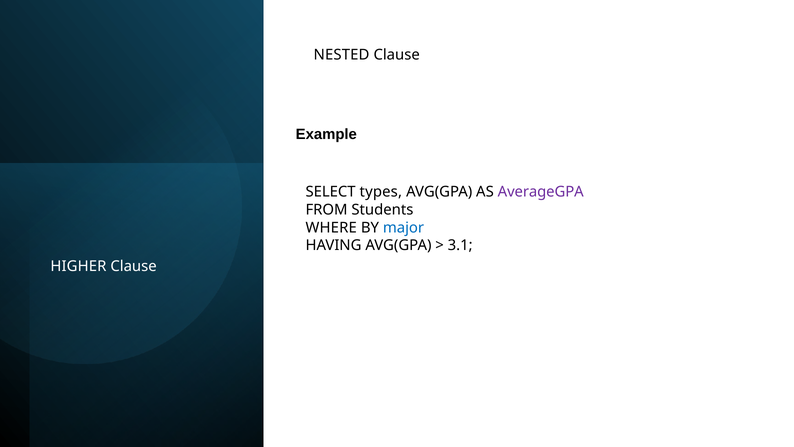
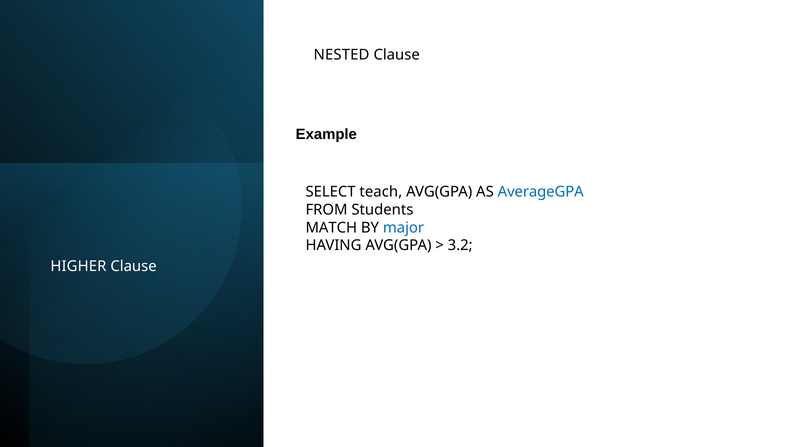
types: types -> teach (381, 192)
AverageGPA colour: purple -> blue (541, 192)
WHERE: WHERE -> MATCH (331, 227)
3.1: 3.1 -> 3.2 (460, 245)
